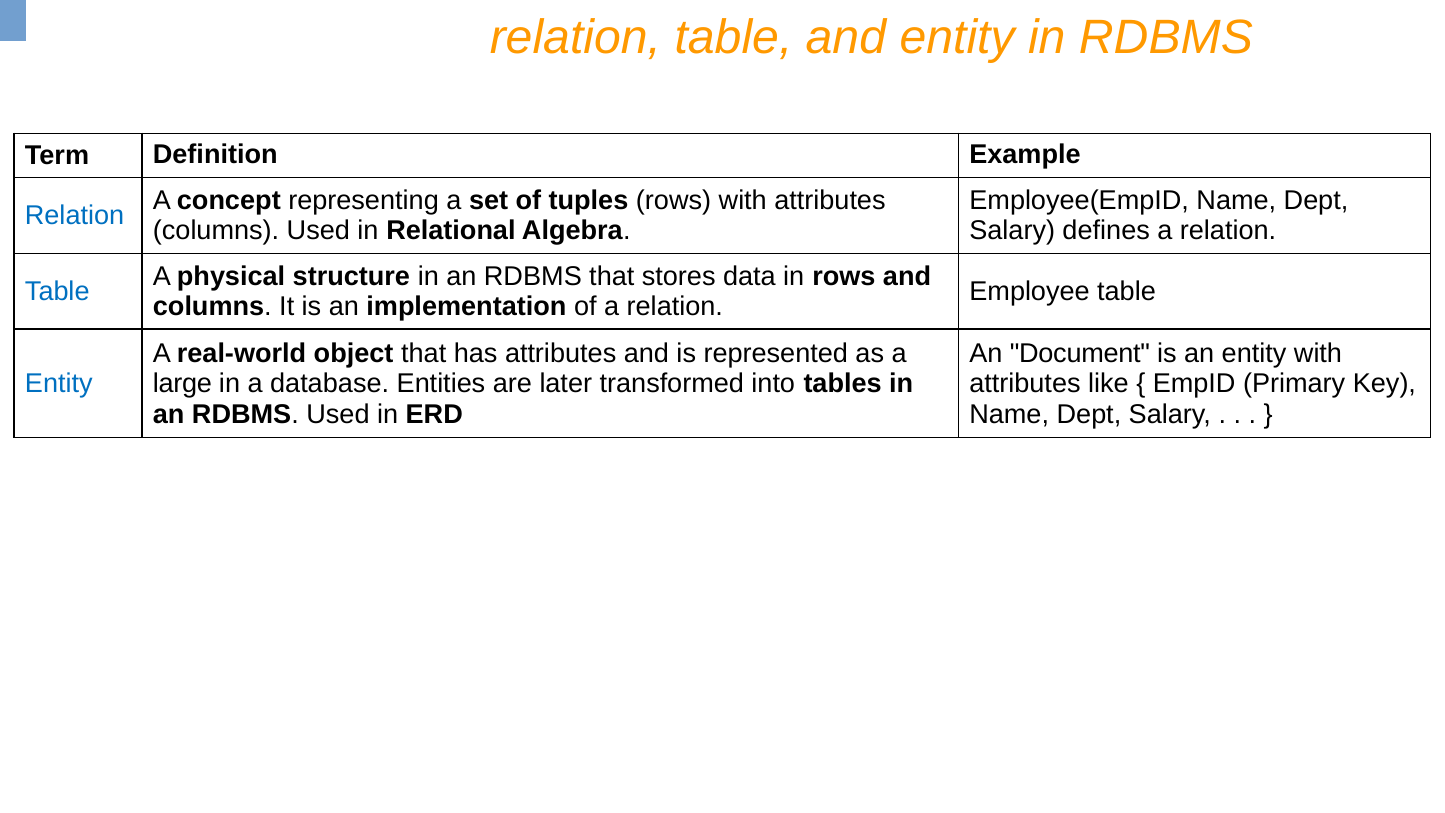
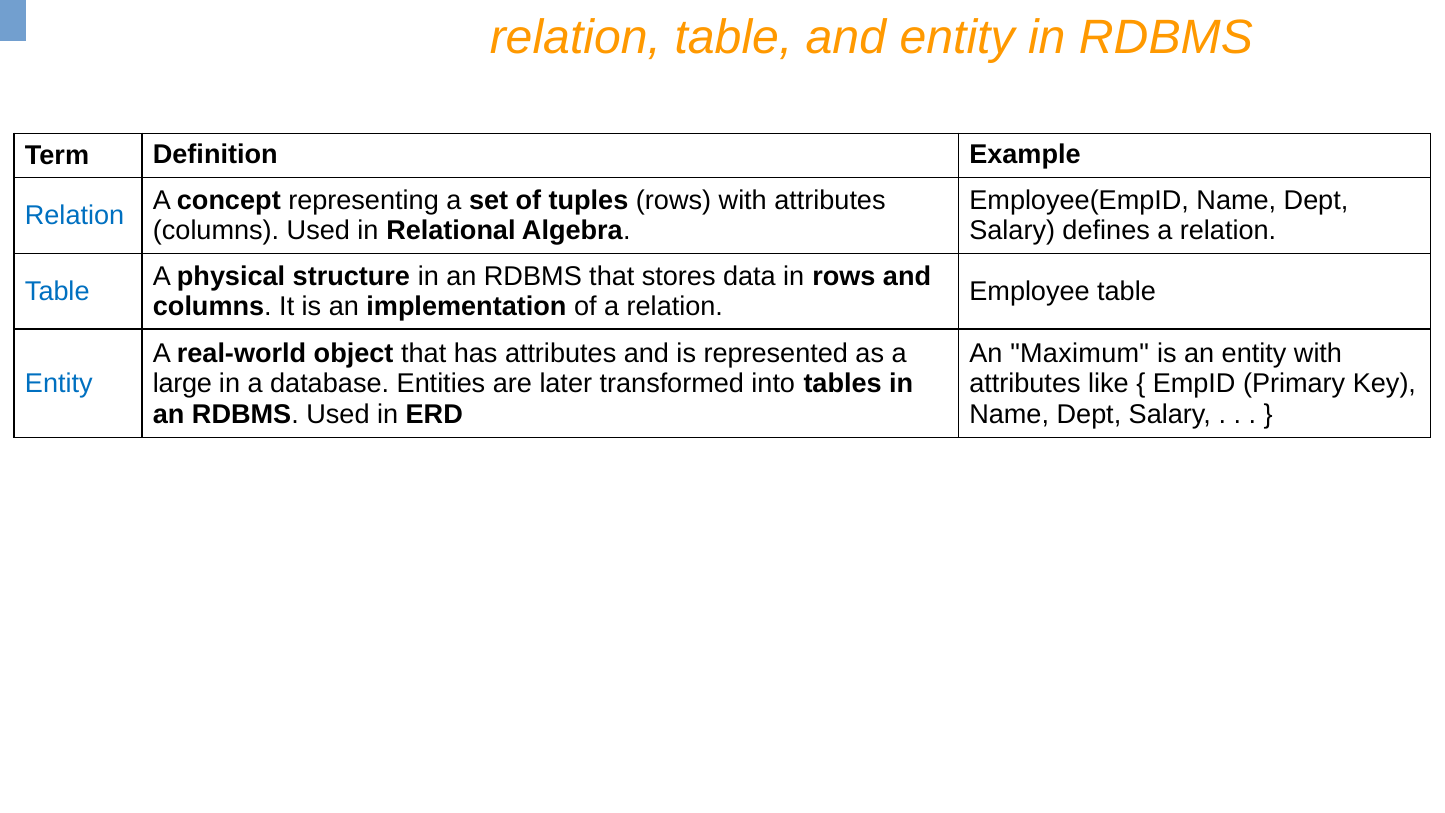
Document: Document -> Maximum (1080, 353)
